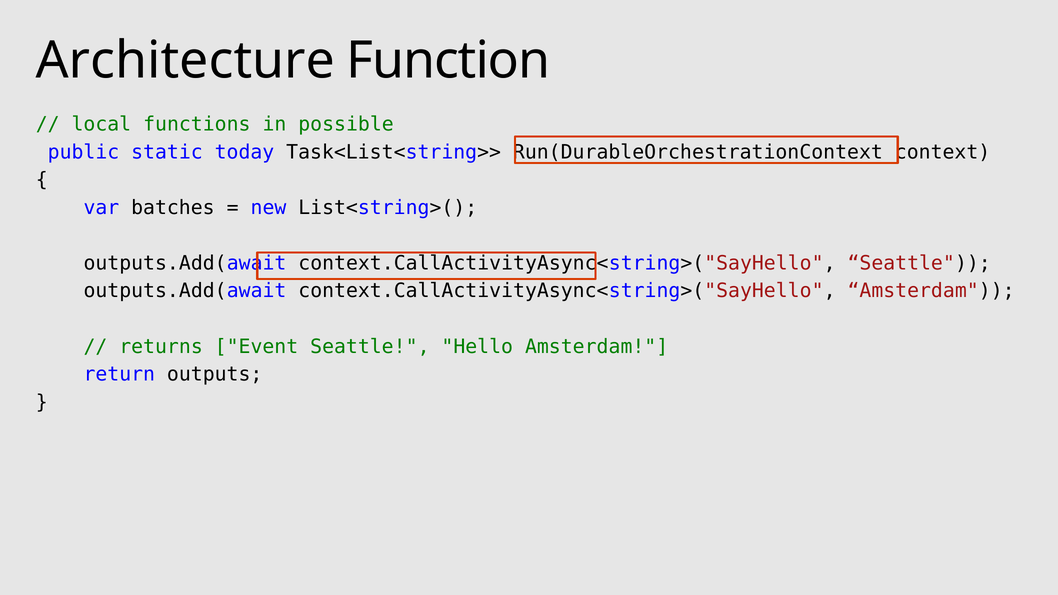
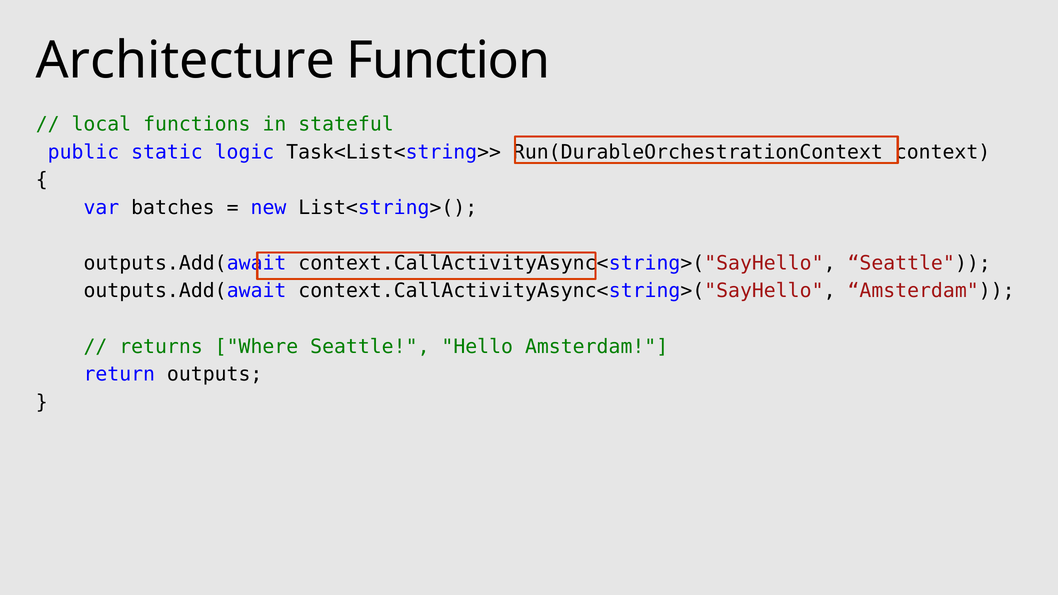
possible: possible -> stateful (346, 124)
today: today -> logic (244, 152)
Event: Event -> Where (256, 346)
